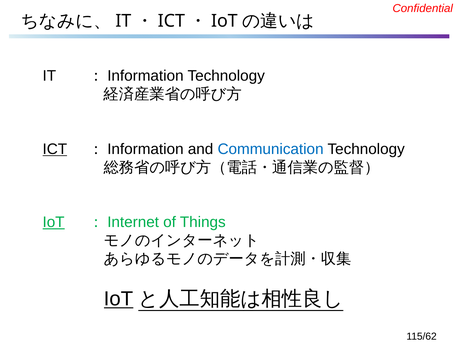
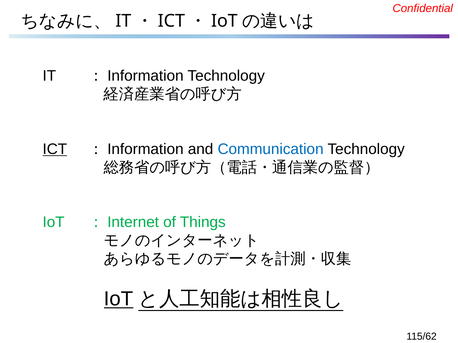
IoT underline: present -> none (54, 223)
